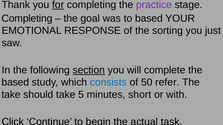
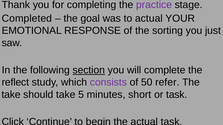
for underline: present -> none (58, 5)
Completing: Completing -> Completed (27, 18)
to based: based -> actual (149, 18)
based: based -> reflect (15, 83)
consists colour: blue -> purple (108, 83)
or with: with -> task (177, 95)
